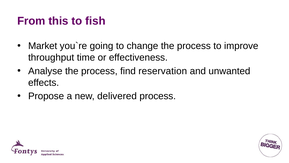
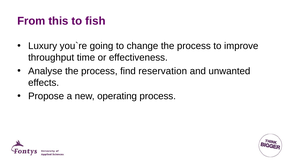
Market: Market -> Luxury (43, 46)
delivered: delivered -> operating (117, 96)
